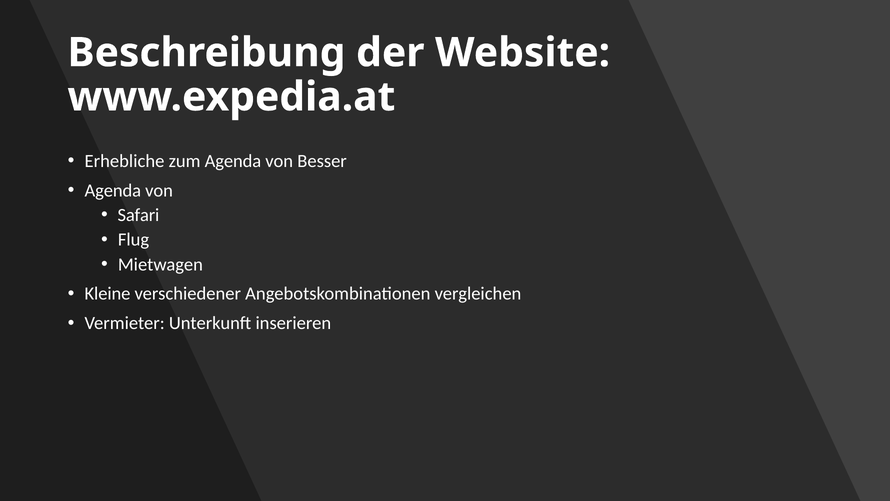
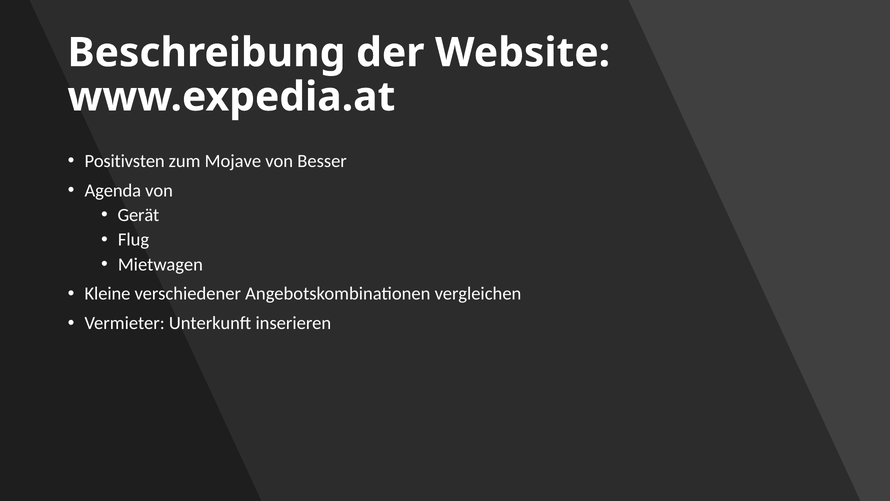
Erhebliche: Erhebliche -> Positivsten (125, 161)
zum Agenda: Agenda -> Mojave (233, 161)
Safari: Safari -> Gerät (138, 215)
